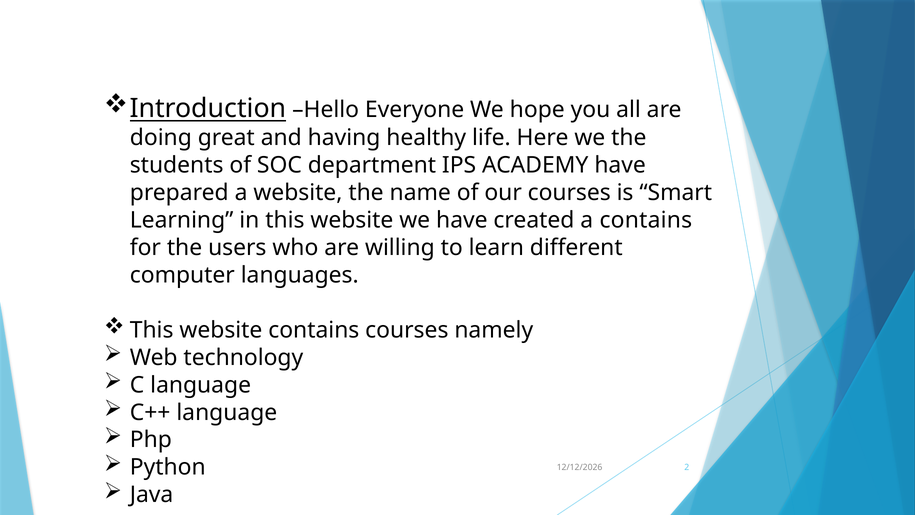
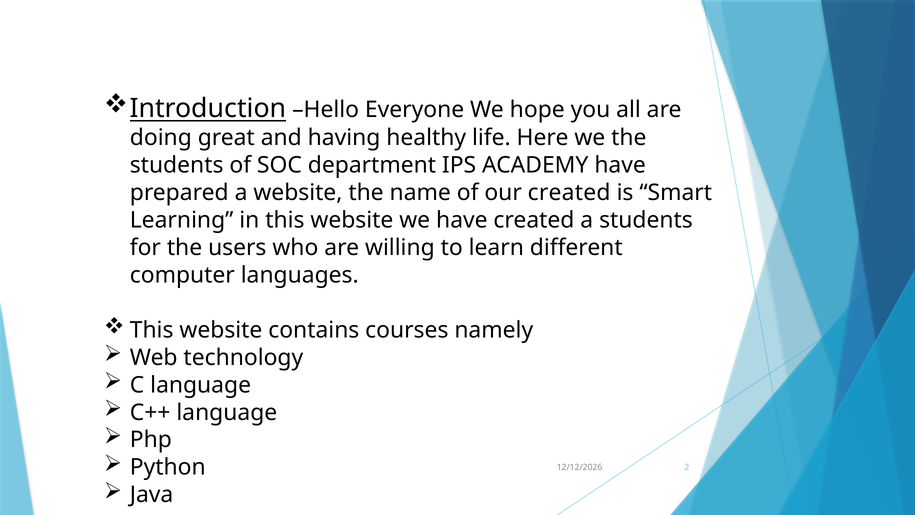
our courses: courses -> created (569, 193)
a contains: contains -> students (646, 220)
